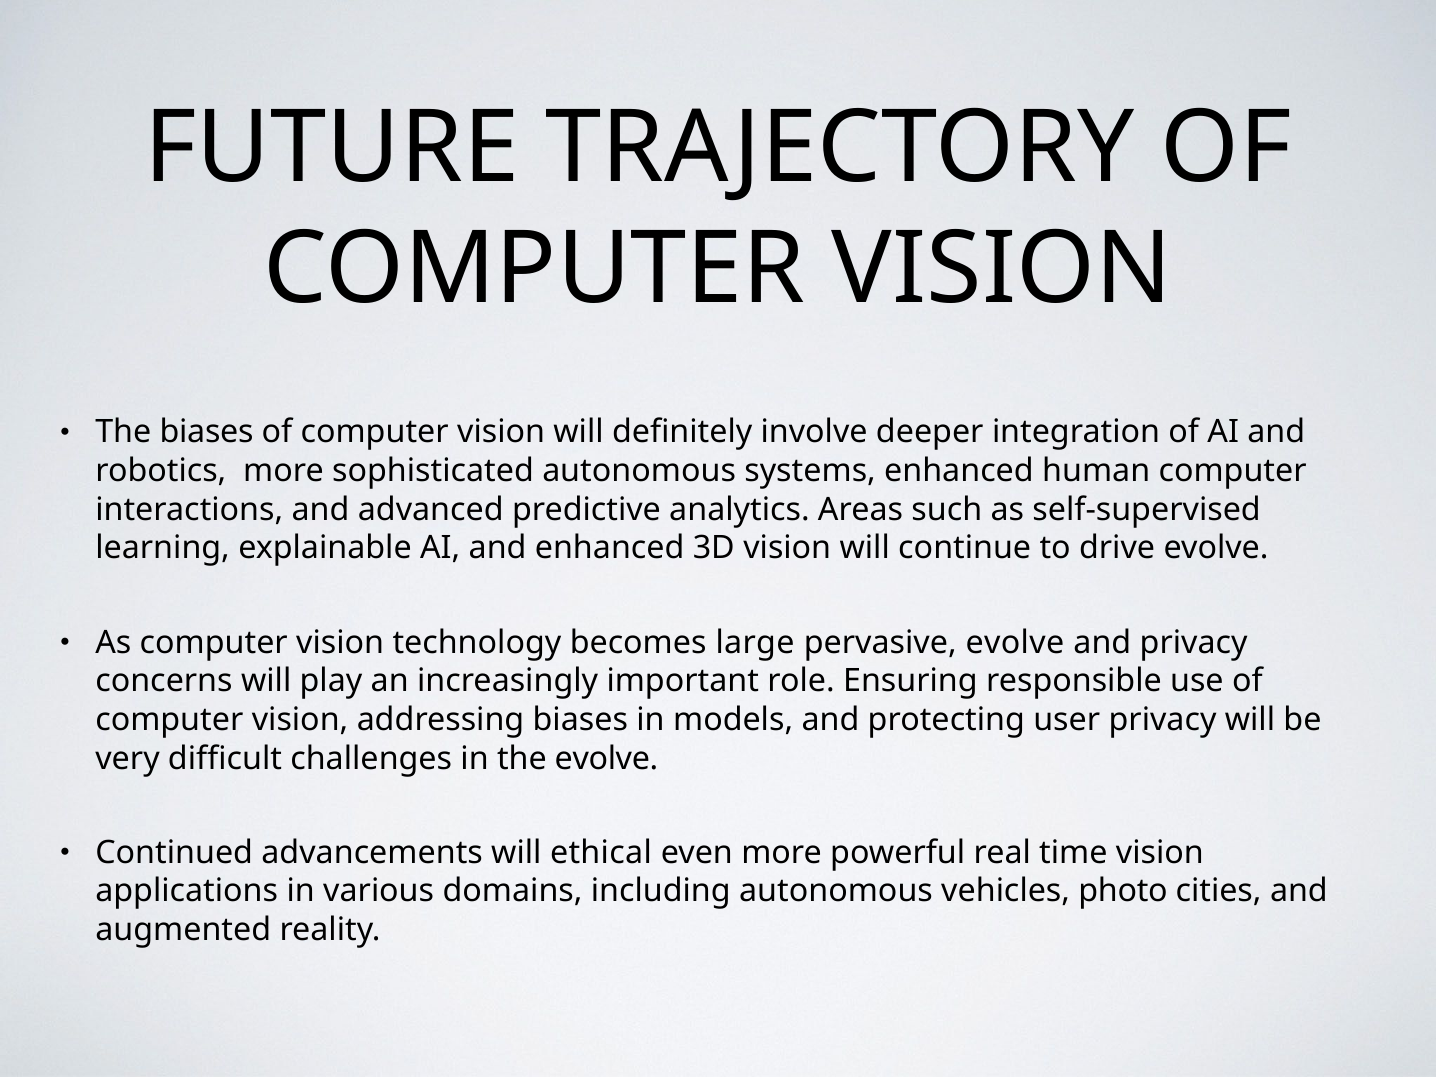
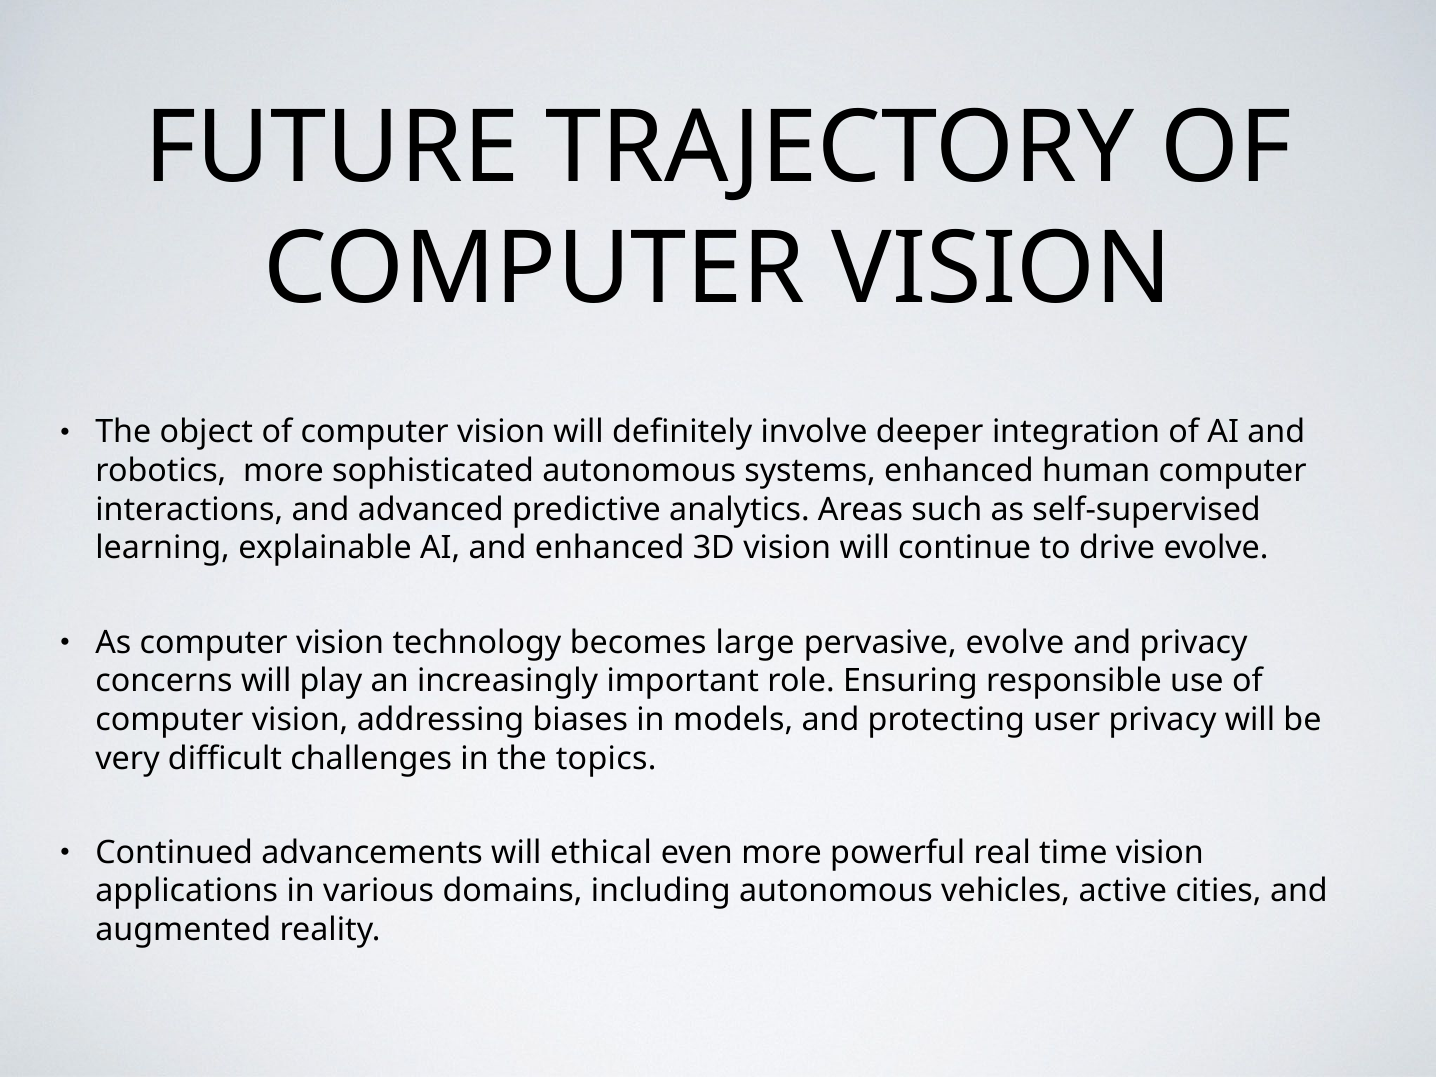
The biases: biases -> object (206, 432)
the evolve: evolve -> topics (606, 758)
photo: photo -> active (1123, 891)
